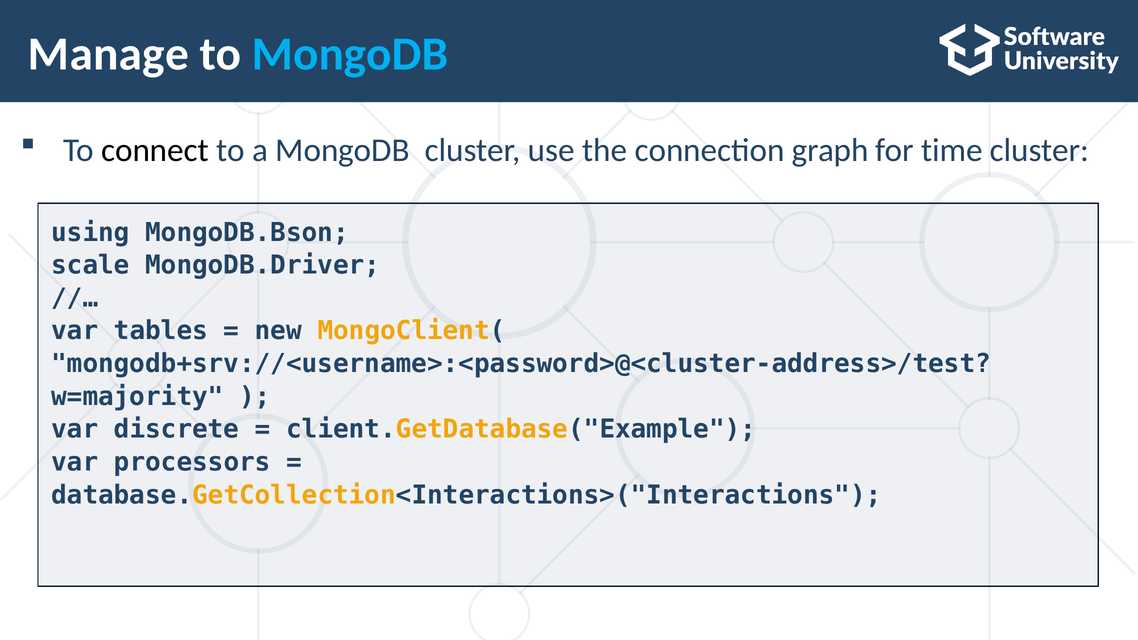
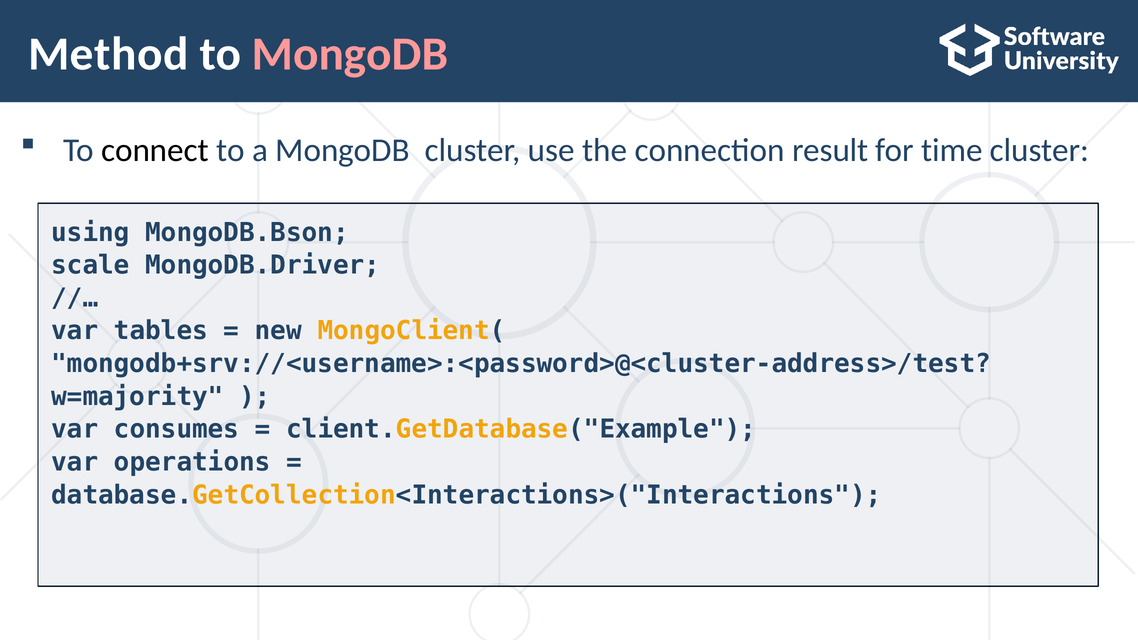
Manage: Manage -> Method (108, 54)
MongoDB colour: light blue -> pink (350, 54)
graph: graph -> result (830, 150)
discrete: discrete -> consumes (177, 429)
processors: processors -> operations (192, 462)
